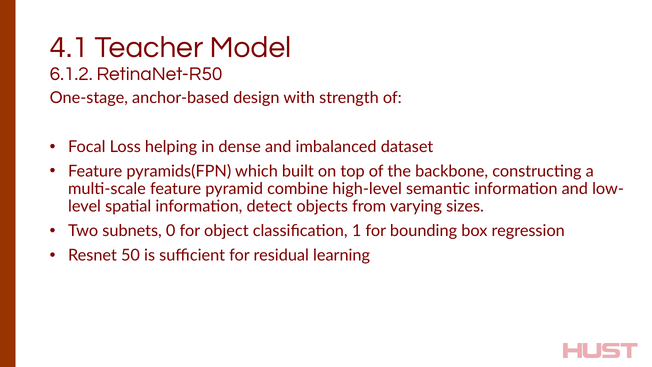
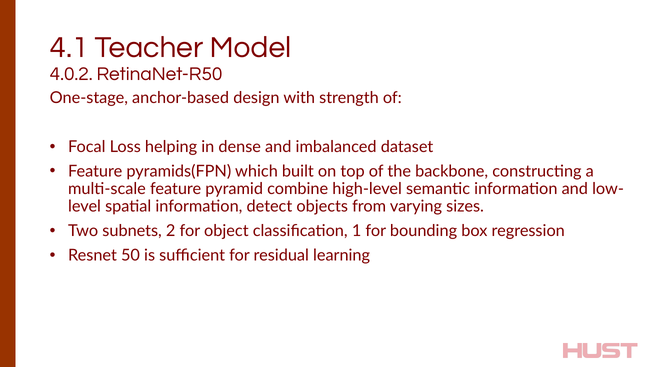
6.1.2: 6.1.2 -> 4.0.2 (71, 74)
0: 0 -> 2 (171, 231)
